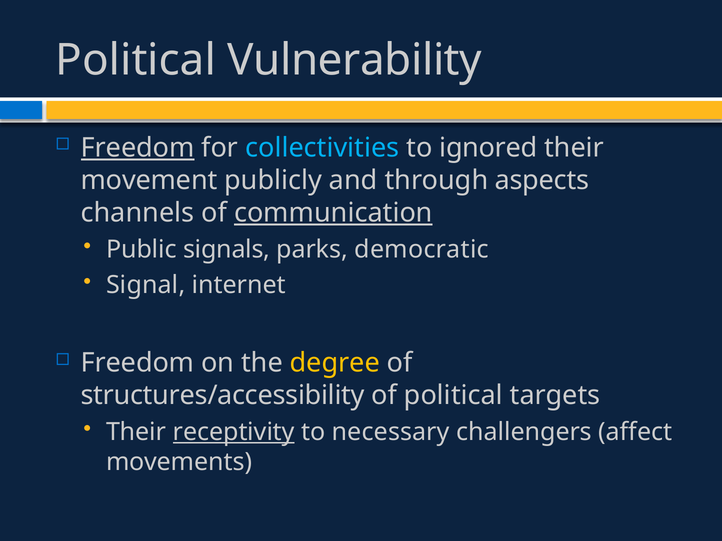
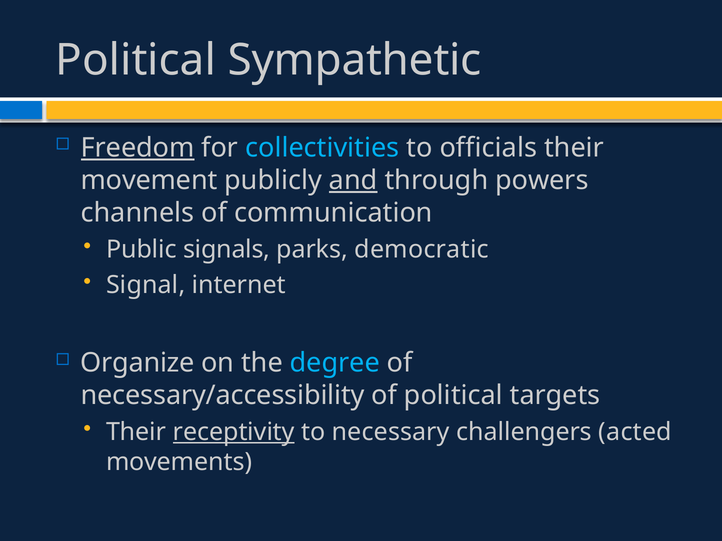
Vulnerability: Vulnerability -> Sympathetic (355, 60)
ignored: ignored -> officials (488, 148)
and underline: none -> present (353, 181)
aspects: aspects -> powers (542, 181)
communication underline: present -> none (333, 213)
Freedom: Freedom -> Organize (137, 363)
degree colour: yellow -> light blue (335, 363)
structures/accessibility: structures/accessibility -> necessary/accessibility (223, 396)
affect: affect -> acted (635, 433)
